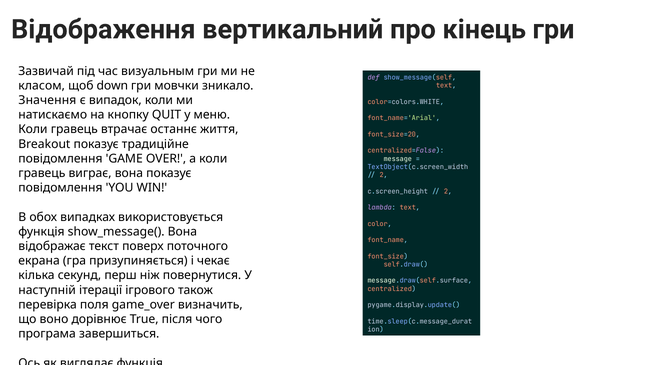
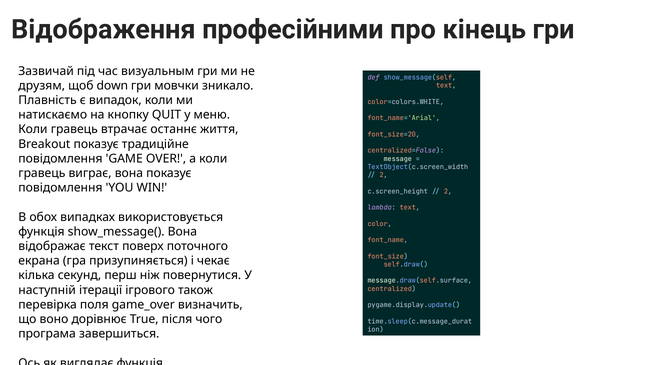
вертикальний: вертикальний -> професійними (293, 29)
класом: класом -> друзям (42, 86)
Значення: Значення -> Плавність (48, 100)
